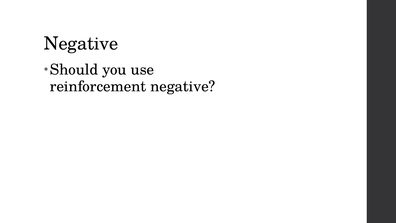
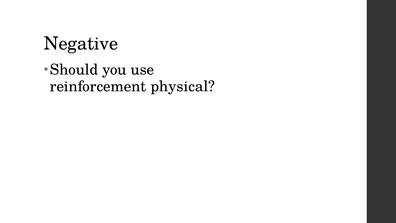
reinforcement negative: negative -> physical (183, 86)
